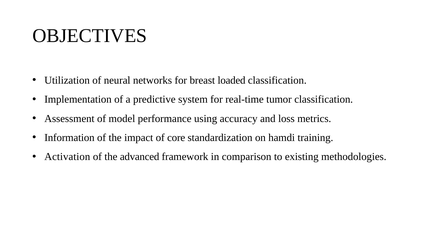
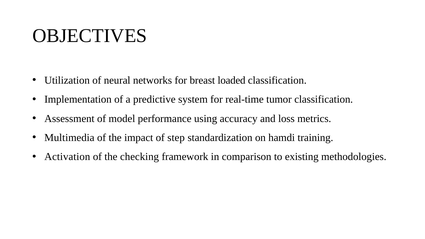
Information: Information -> Multimedia (69, 138)
core: core -> step (176, 138)
advanced: advanced -> checking (140, 157)
